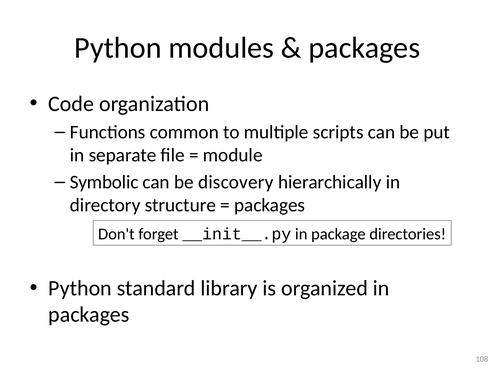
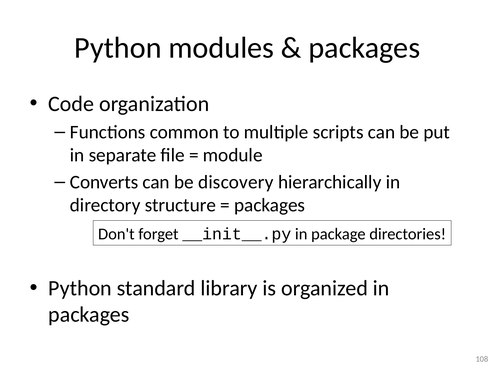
Symbolic: Symbolic -> Converts (104, 182)
